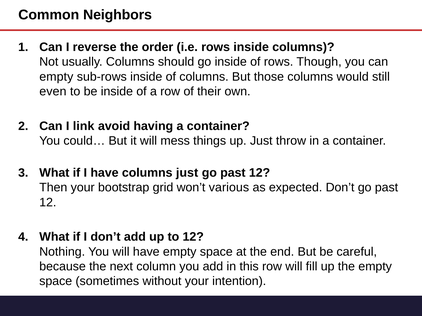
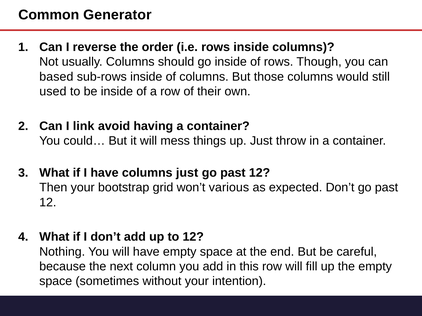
Neighbors: Neighbors -> Generator (117, 15)
empty: empty -> based (56, 77)
even: even -> used (53, 92)
